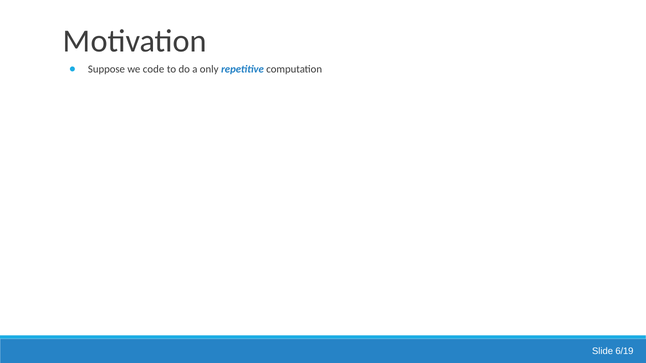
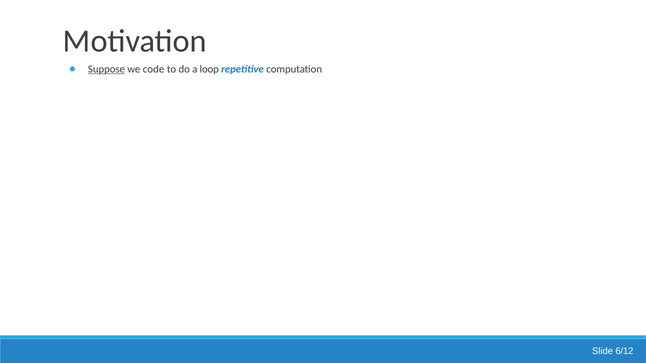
Suppose underline: none -> present (106, 69)
only: only -> loop (209, 69)
6/19: 6/19 -> 6/12 (624, 351)
